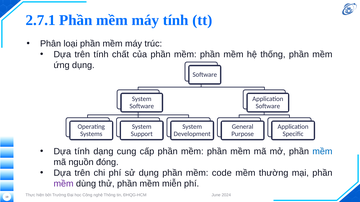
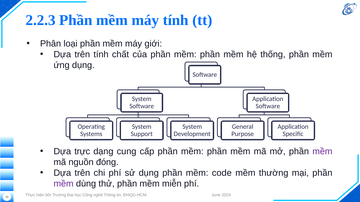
2.7.1: 2.7.1 -> 2.2.3 (41, 20)
trúc: trúc -> giới (153, 44)
Dựa tính: tính -> trực (82, 152)
mềm colour: blue -> purple (322, 152)
